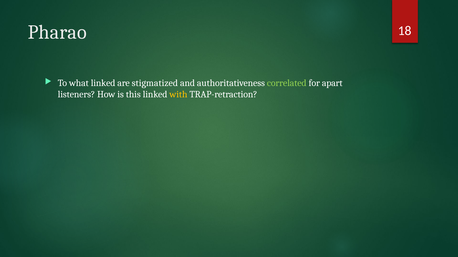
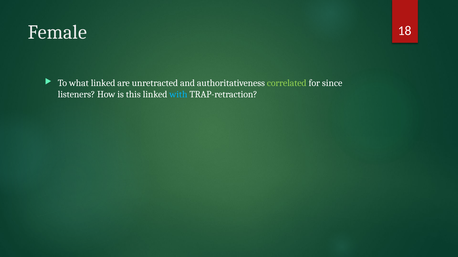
Pharao: Pharao -> Female (57, 32)
stigmatized: stigmatized -> unretracted (155, 83)
apart: apart -> since (332, 83)
with colour: yellow -> light blue (178, 95)
